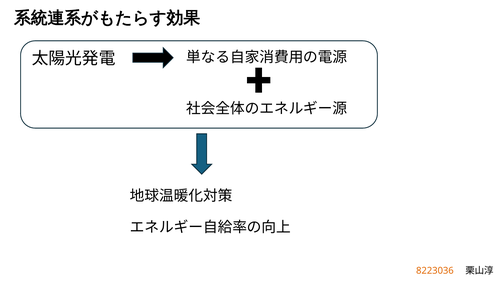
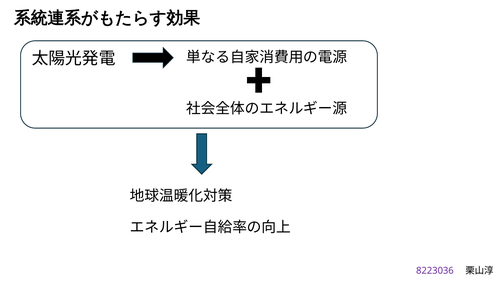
8223036 colour: orange -> purple (435, 270)
